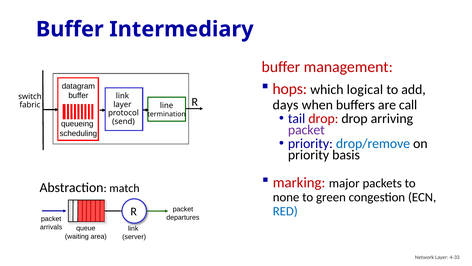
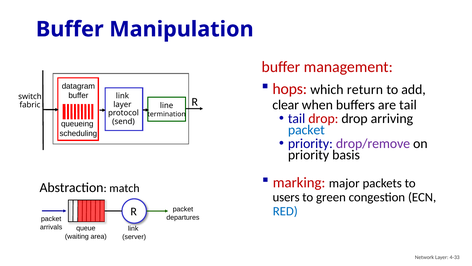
Intermediary: Intermediary -> Manipulation (181, 29)
logical: logical -> return (365, 89)
days: days -> clear (286, 105)
are call: call -> tail (408, 105)
packet colour: purple -> blue (306, 130)
drop/remove colour: blue -> purple (373, 143)
none: none -> users (286, 197)
